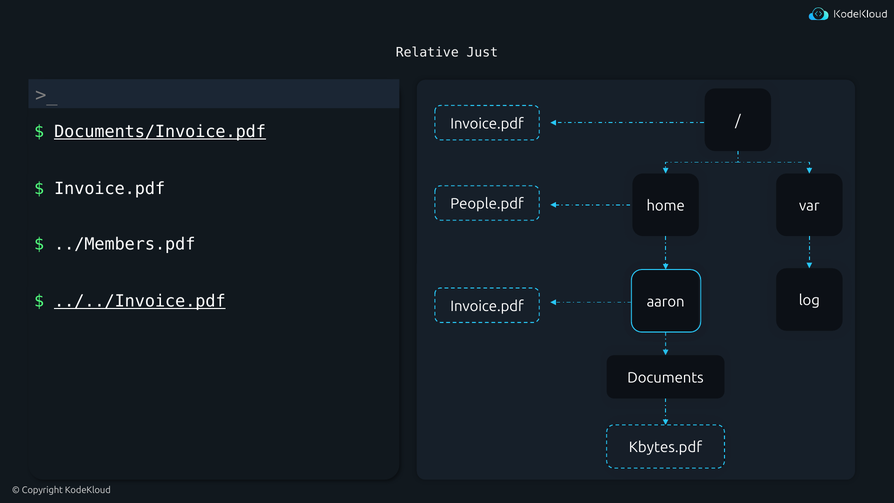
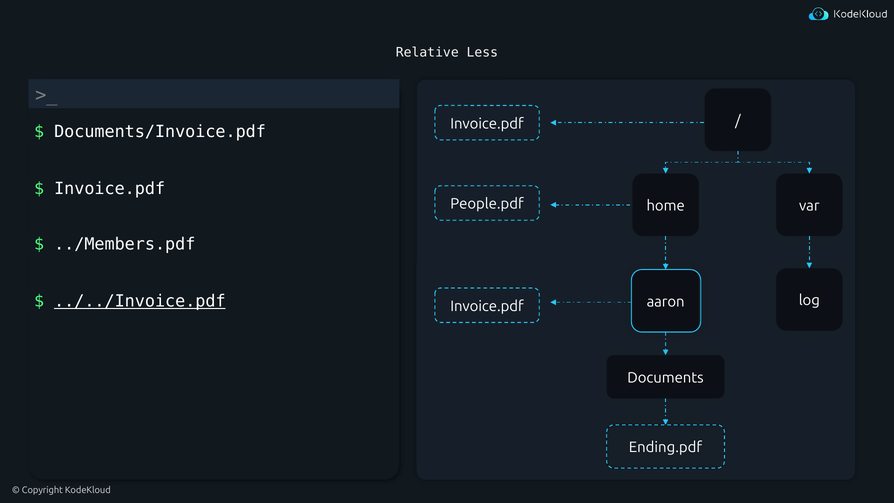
Just: Just -> Less (482, 52)
Documents/Invoice.pdf underline: present -> none (160, 132)
Kbytes.pdf: Kbytes.pdf -> Ending.pdf (665, 447)
